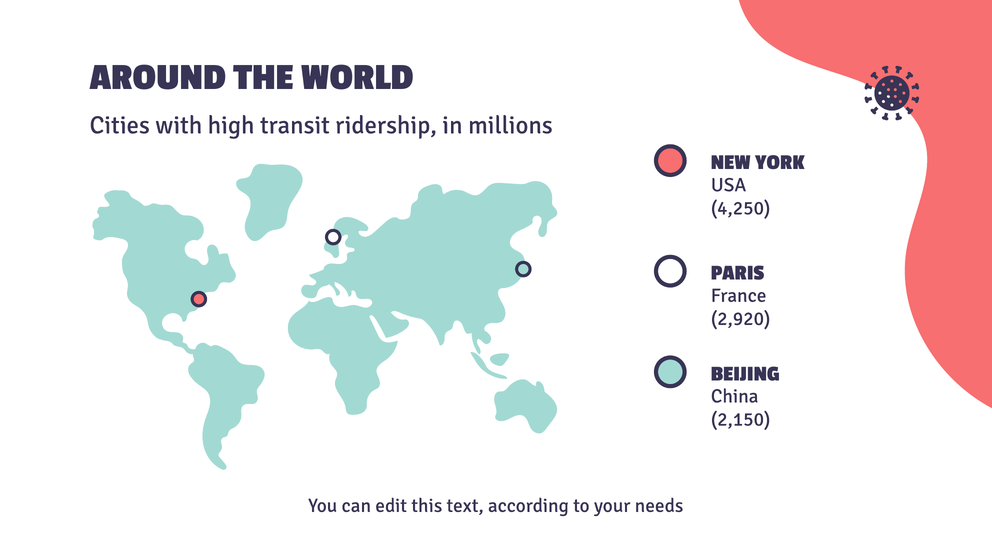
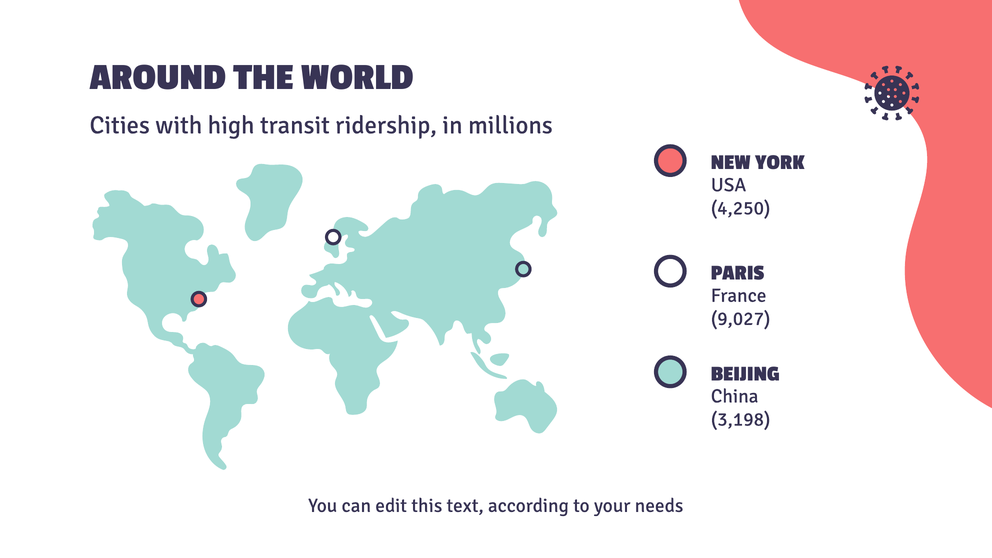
2,920: 2,920 -> 9,027 (741, 319)
2,150: 2,150 -> 3,198 (741, 419)
